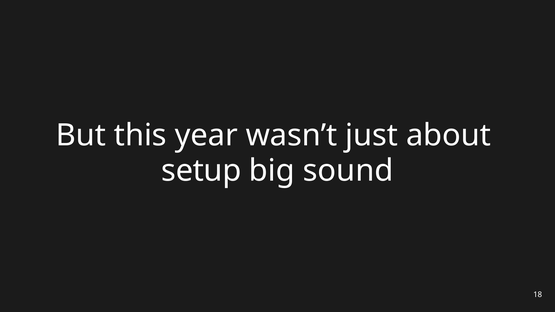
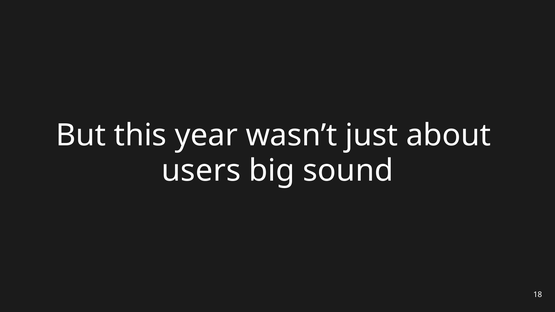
setup: setup -> users (201, 171)
